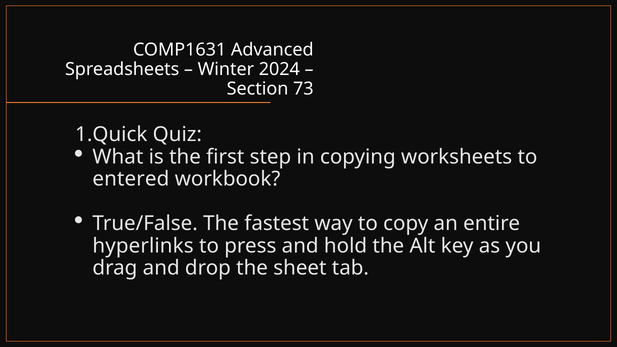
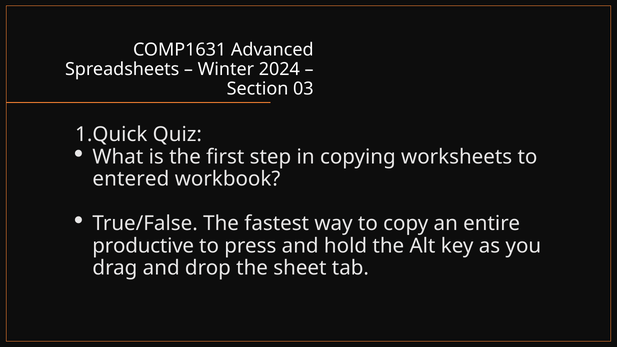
73: 73 -> 03 (303, 89)
hyperlinks: hyperlinks -> productive (143, 246)
